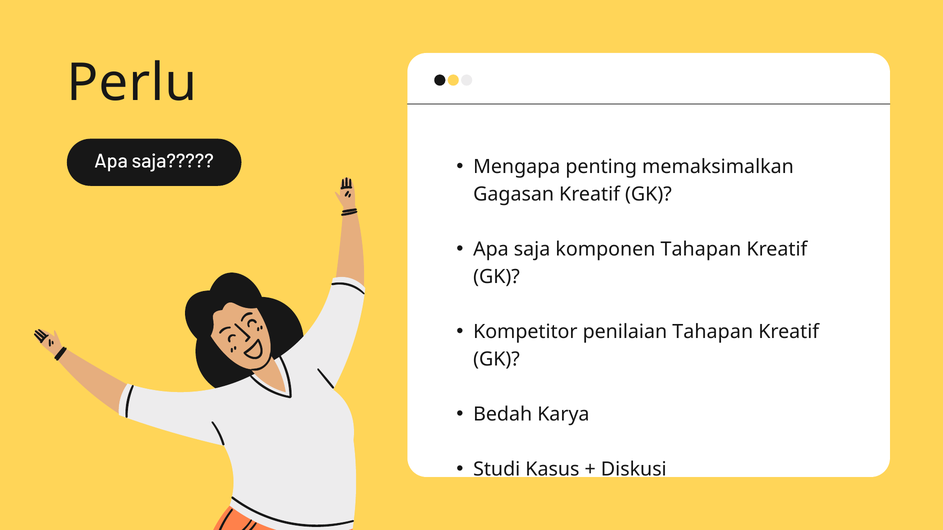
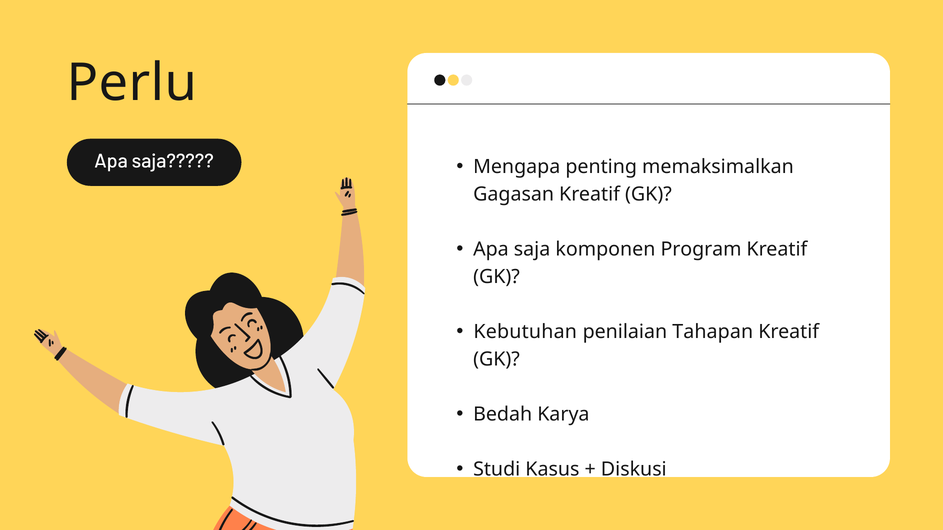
komponen Tahapan: Tahapan -> Program (701, 250)
Kompetitor: Kompetitor -> Kebutuhan (525, 332)
